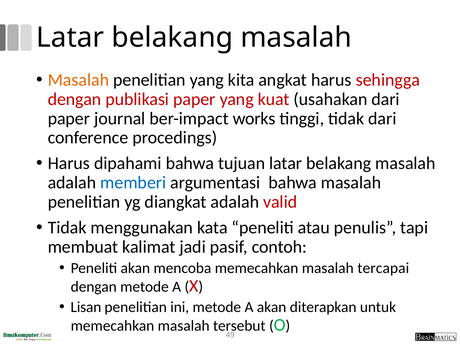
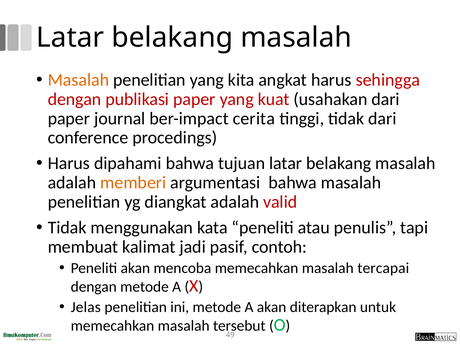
works: works -> cerita (254, 118)
memberi colour: blue -> orange (133, 183)
Lisan: Lisan -> Jelas (86, 307)
